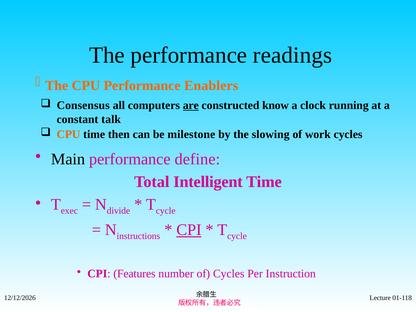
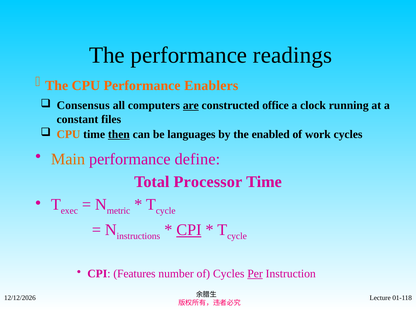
know: know -> office (276, 105)
talk: talk -> files (111, 119)
then underline: none -> present (119, 134)
milestone: milestone -> languages (191, 134)
slowing: slowing -> enabled (271, 134)
Main colour: black -> orange (68, 159)
Intelligent: Intelligent -> Processor (208, 182)
divide: divide -> metric (118, 211)
Per underline: none -> present (255, 274)
